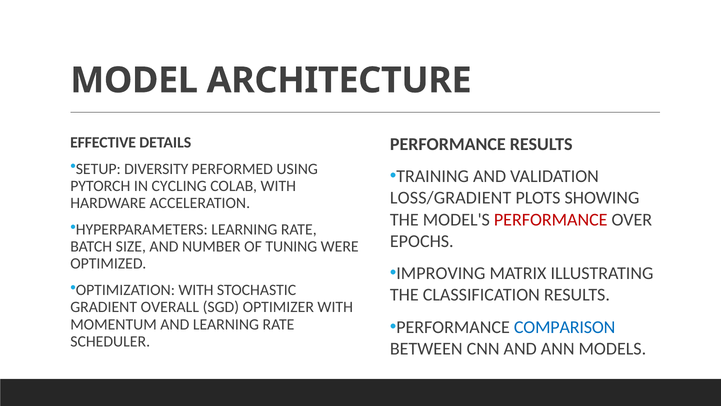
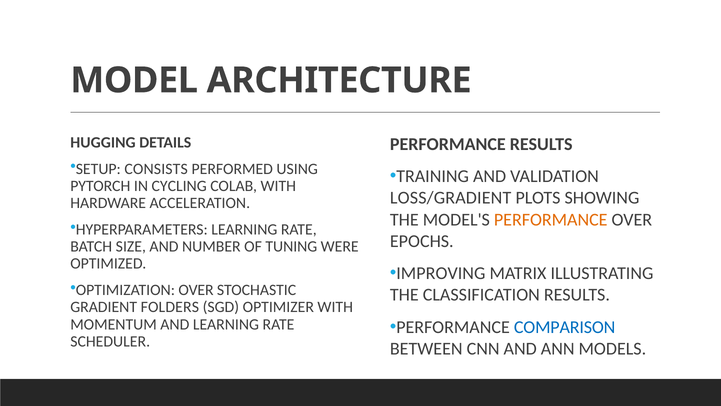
EFFECTIVE: EFFECTIVE -> HUGGING (103, 142)
DIVERSITY: DIVERSITY -> CONSISTS (156, 169)
PERFORMANCE colour: red -> orange (551, 219)
OPTIMIZATION WITH: WITH -> OVER (196, 290)
OVERALL: OVERALL -> FOLDERS (170, 307)
